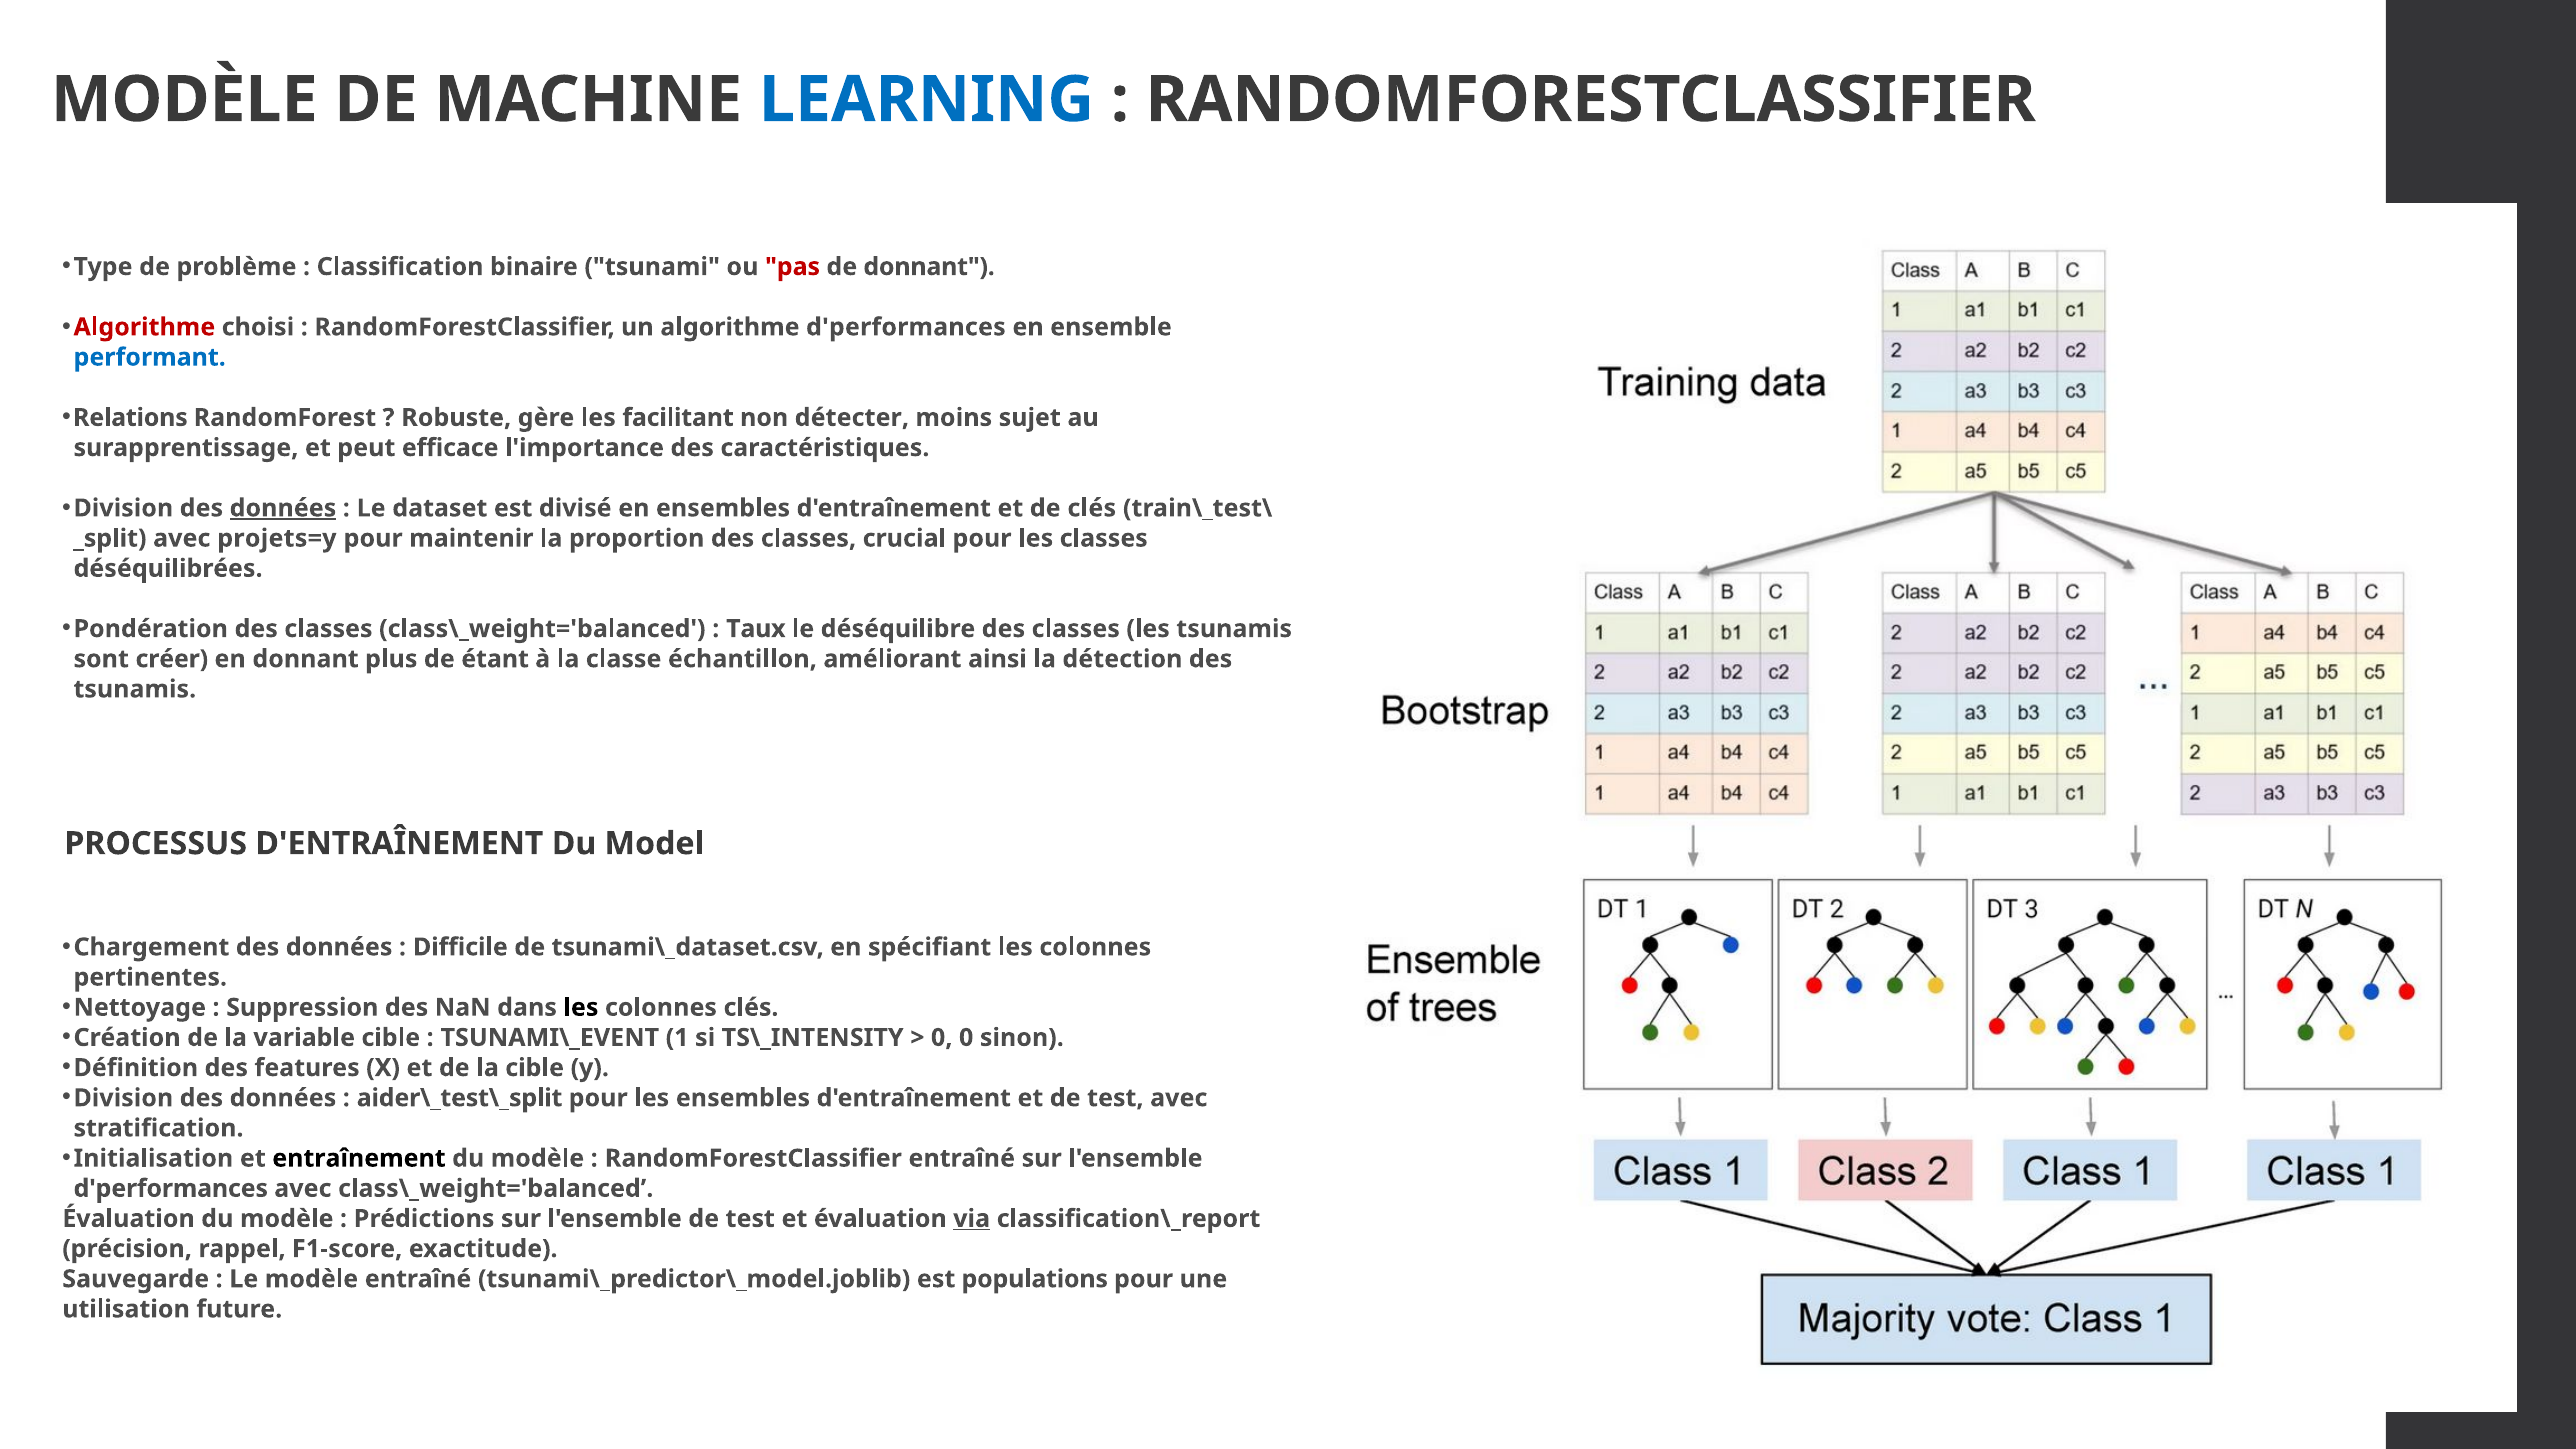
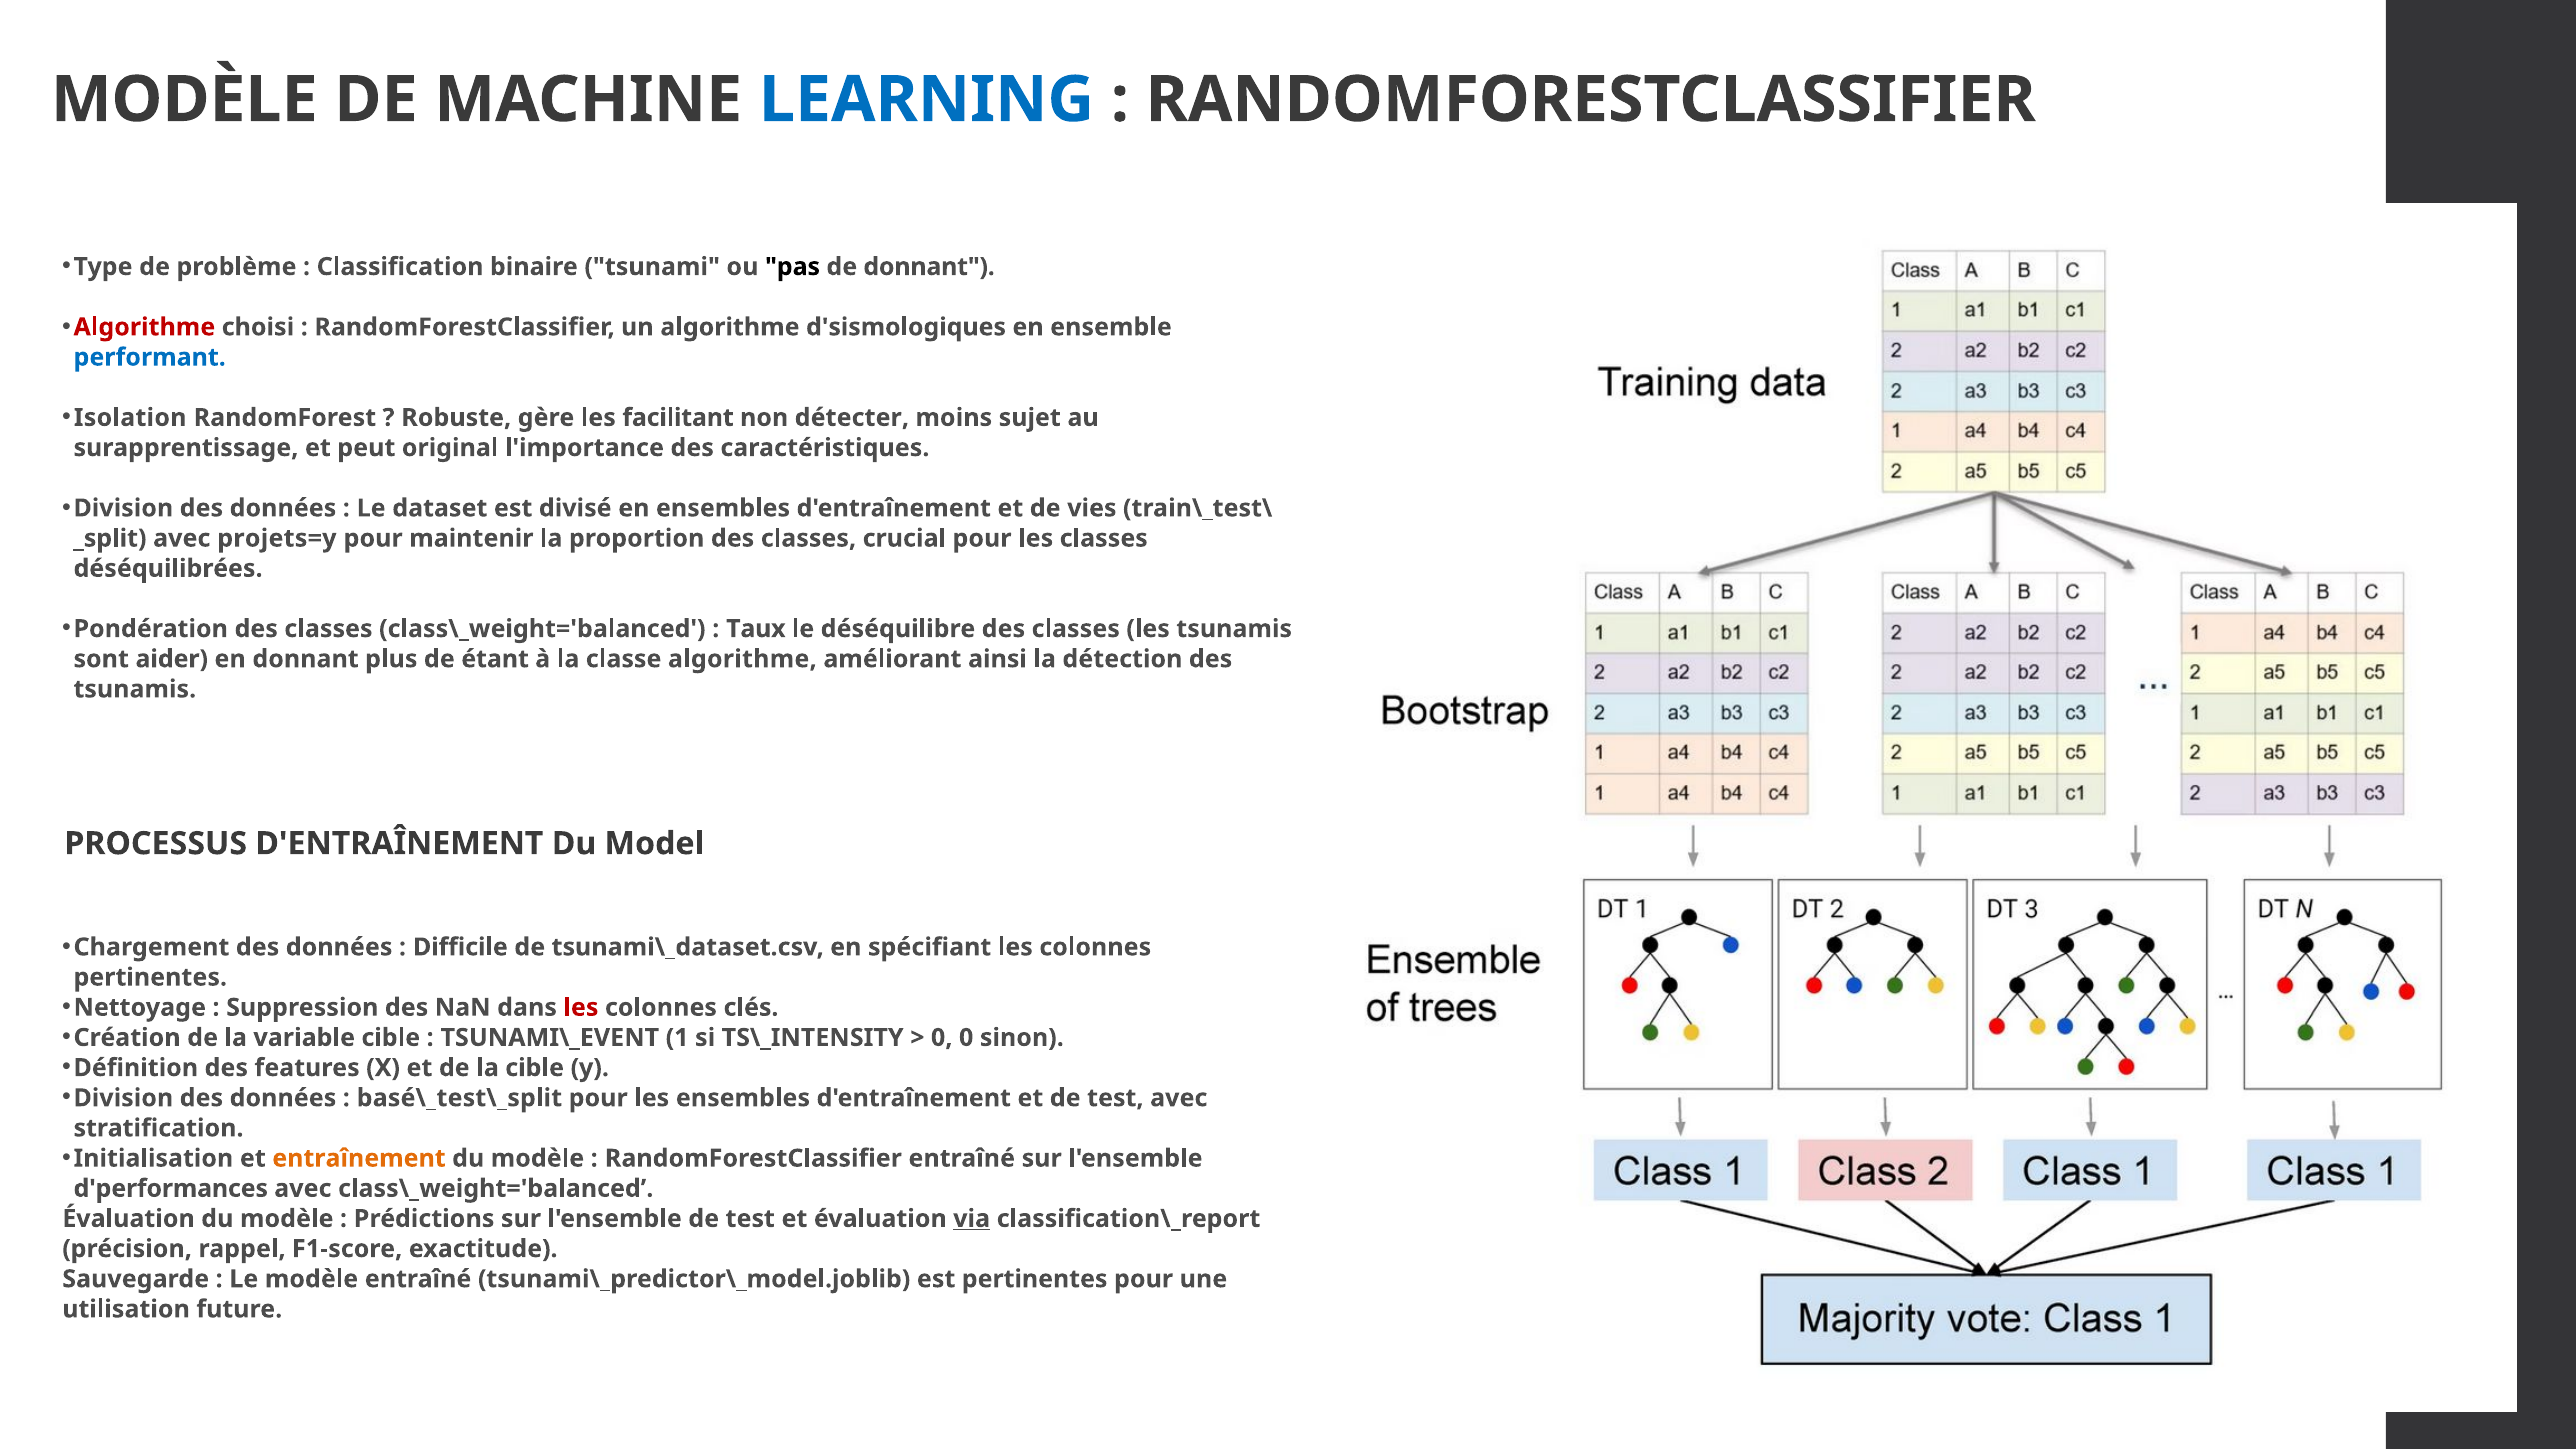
pas colour: red -> black (792, 267)
algorithme d'performances: d'performances -> d'sismologiques (906, 327)
Relations: Relations -> Isolation (130, 418)
efficace: efficace -> original (450, 448)
données underline: present -> none (283, 508)
de clés: clés -> vies (1092, 508)
créer: créer -> aider (172, 659)
classe échantillon: échantillon -> algorithme (742, 659)
les colour: black -> red (581, 1007)
aider\_test\_split: aider\_test\_split -> basé\_test\_split (459, 1098)
entraînement colour: black -> orange (359, 1158)
est populations: populations -> pertinentes (1035, 1279)
